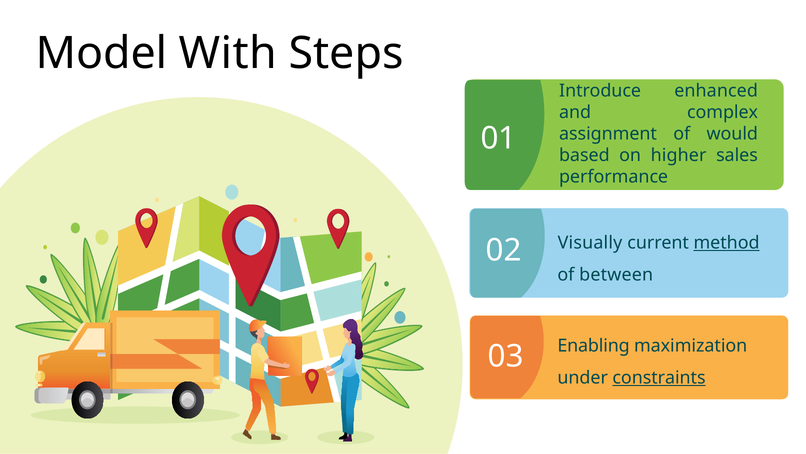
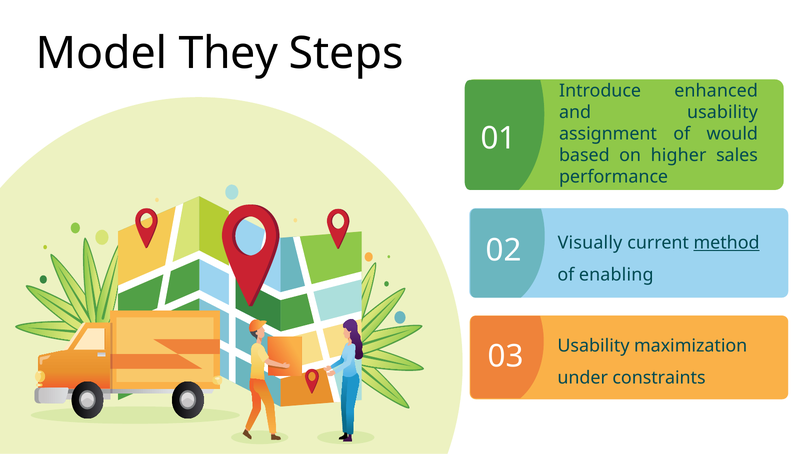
With: With -> They (228, 54)
and complex: complex -> usability (722, 112)
between: between -> enabling (616, 275)
Enabling: Enabling -> Usability (593, 345)
constraints underline: present -> none (659, 377)
